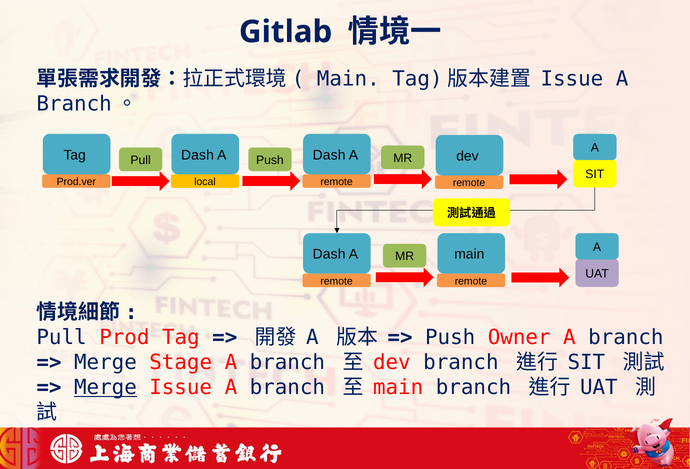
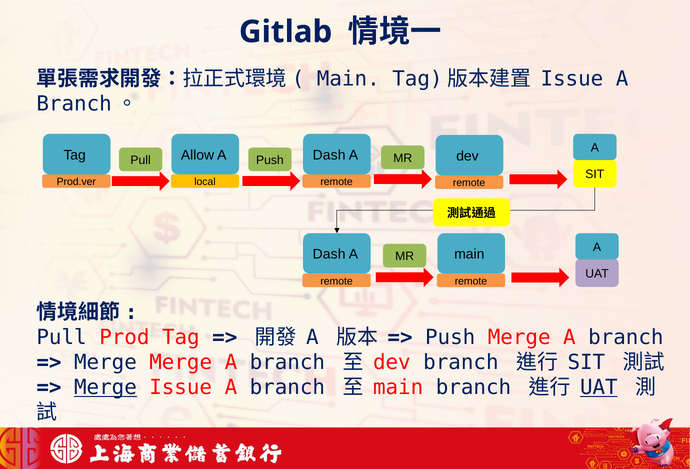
Pull Dash: Dash -> Allow (198, 155)
Push Owner: Owner -> Merge (519, 338)
Merge Stage: Stage -> Merge (181, 363)
UAT underline: none -> present (599, 388)
